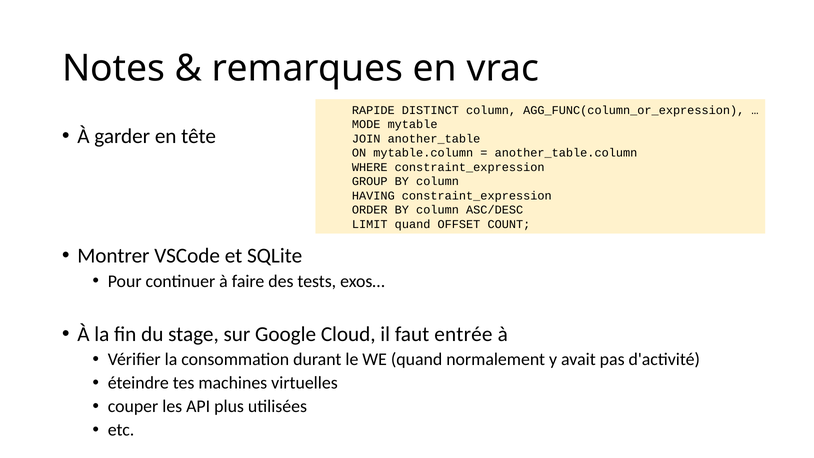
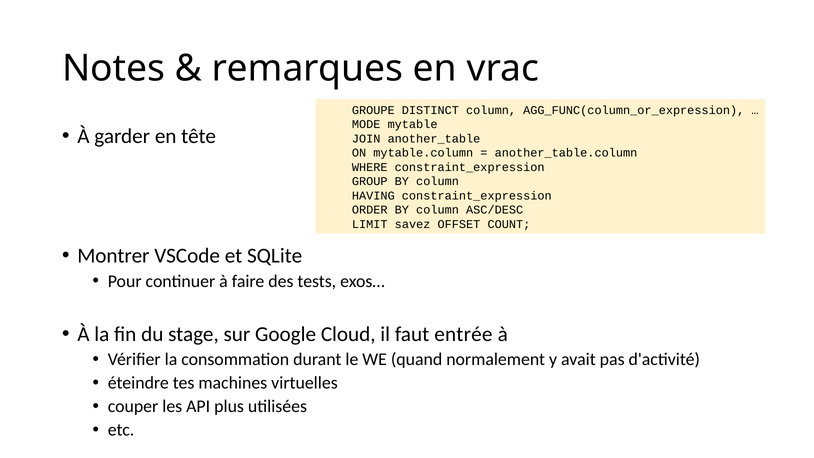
RAPIDE: RAPIDE -> GROUPE (373, 110)
LIMIT quand: quand -> savez (413, 224)
